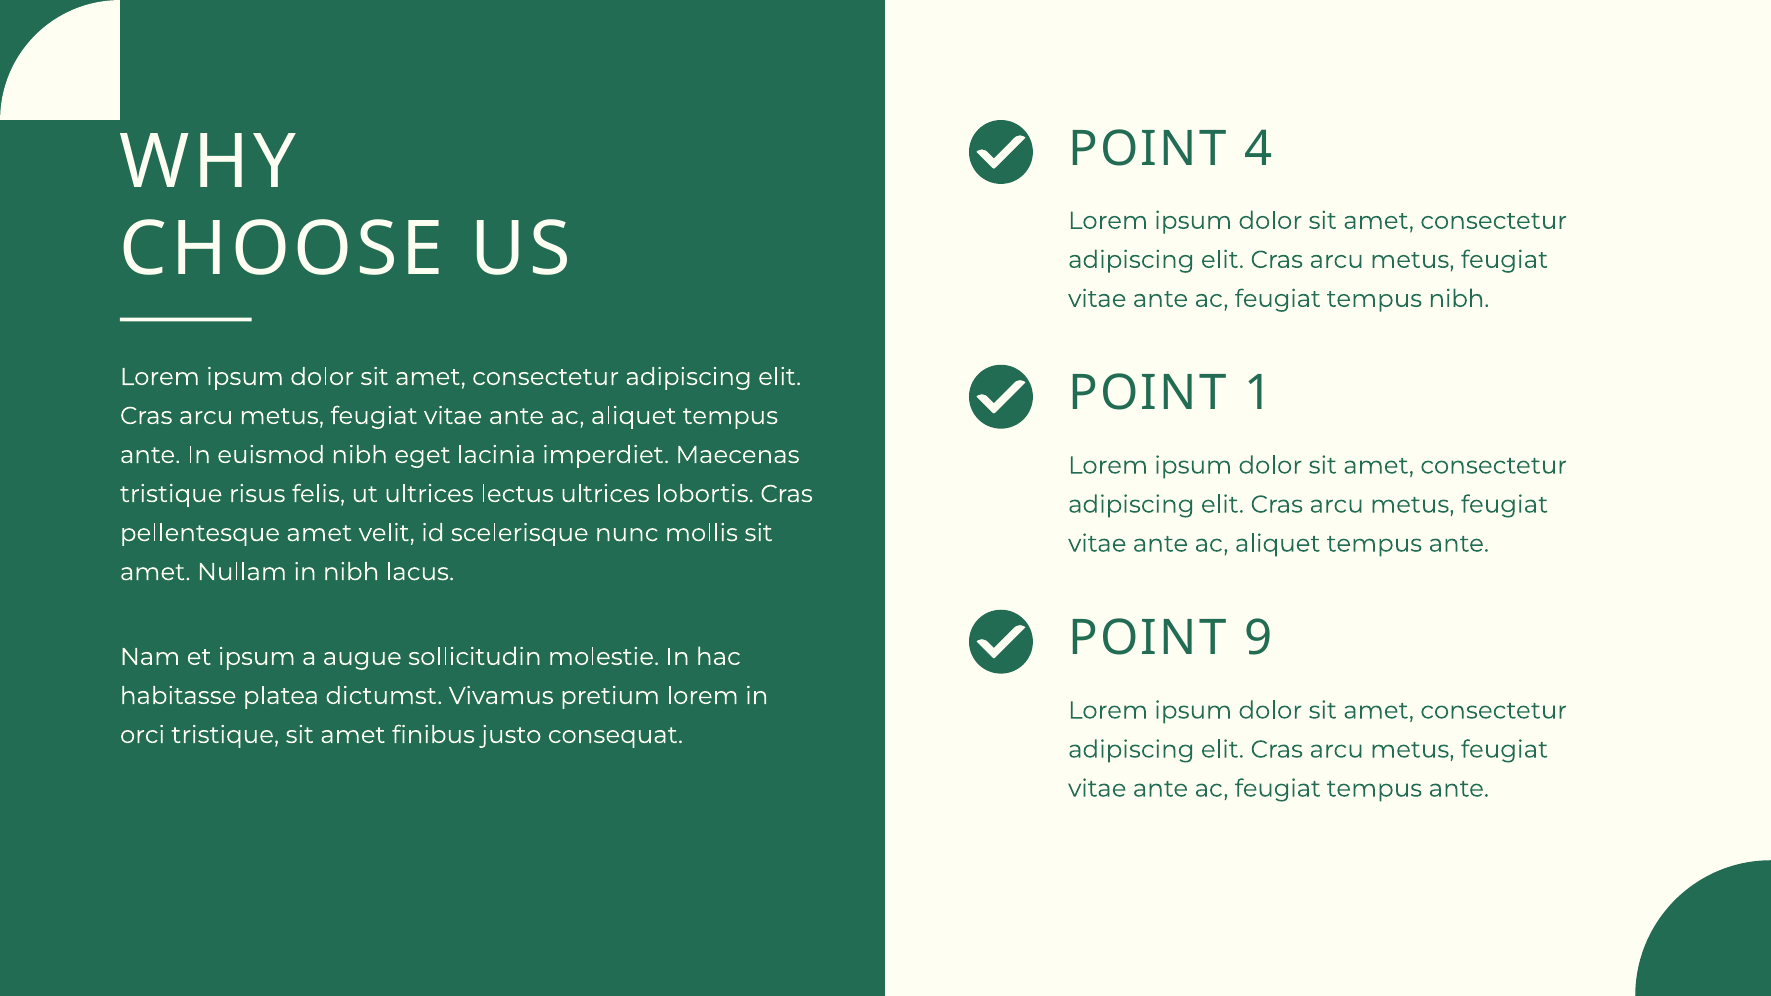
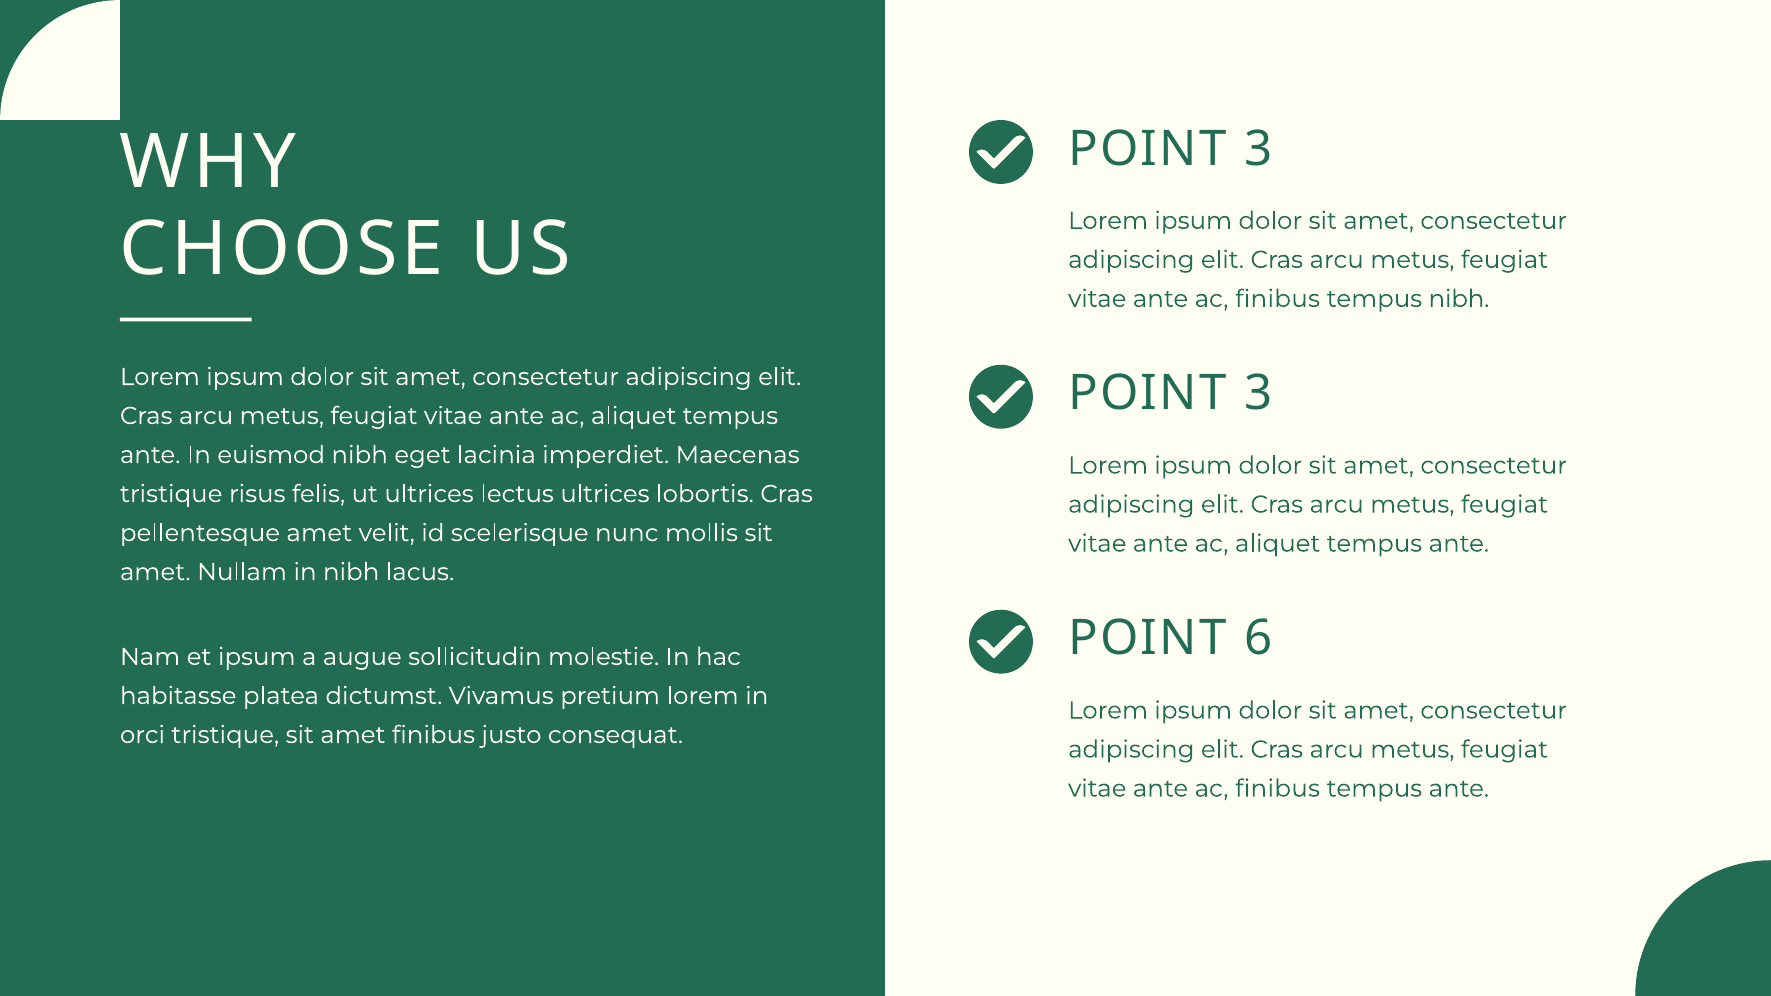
4: 4 -> 3 (1258, 149)
feugiat: feugiat -> finibus (1278, 299)
1: 1 -> 3 (1258, 394)
9: 9 -> 6 (1258, 639)
feugiat: feugiat -> finibus (1278, 789)
